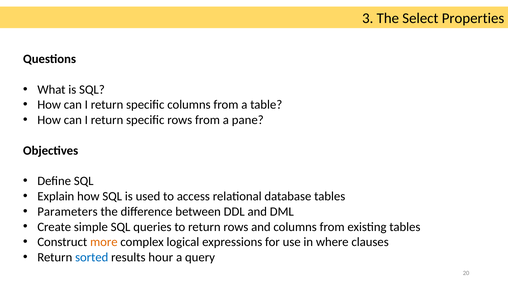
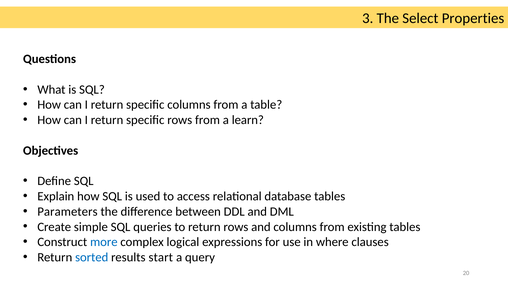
pane: pane -> learn (248, 120)
more colour: orange -> blue (104, 242)
hour: hour -> start (161, 257)
